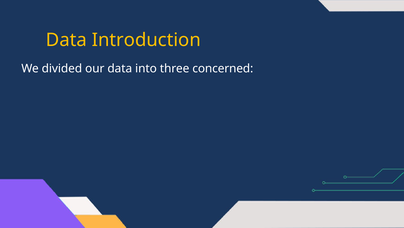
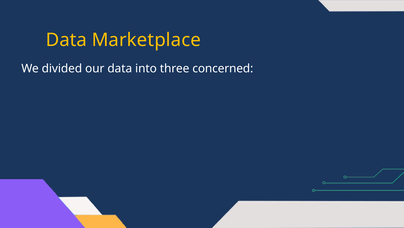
Introduction: Introduction -> Marketplace (146, 40)
